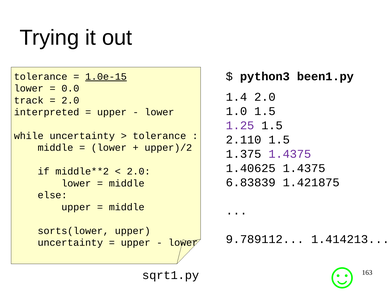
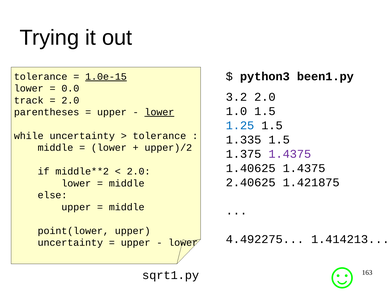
1.4: 1.4 -> 3.2 (236, 97)
interpreted: interpreted -> parentheses (47, 112)
lower underline: none -> present (159, 112)
1.25 colour: purple -> blue (240, 125)
2.110: 2.110 -> 1.335 (244, 140)
6.83839: 6.83839 -> 2.40625 (251, 182)
sorts(lower: sorts(lower -> point(lower (73, 231)
9.789112: 9.789112 -> 4.492275 (265, 239)
